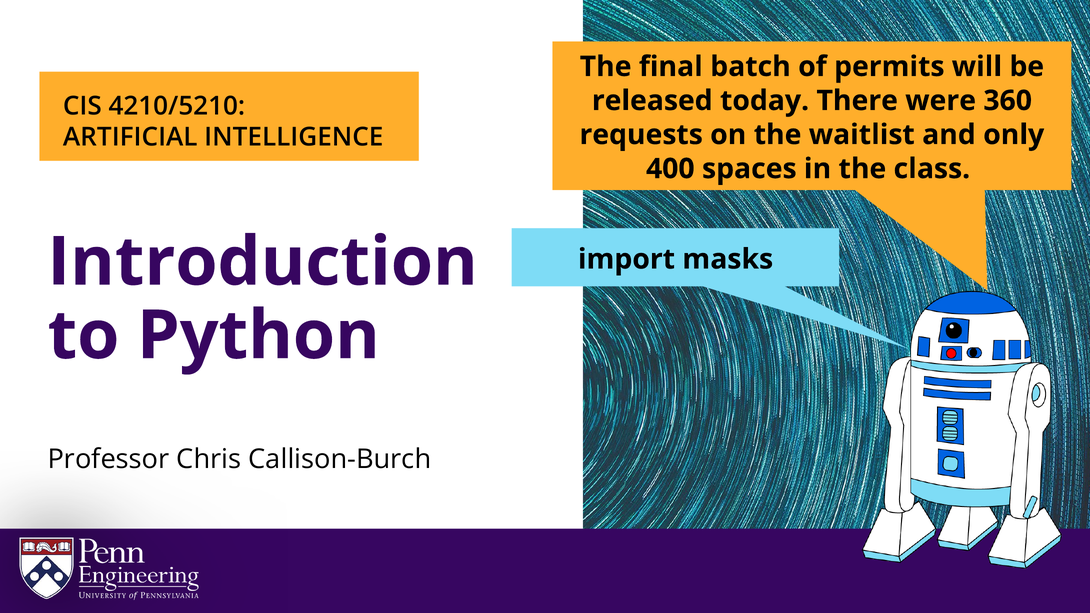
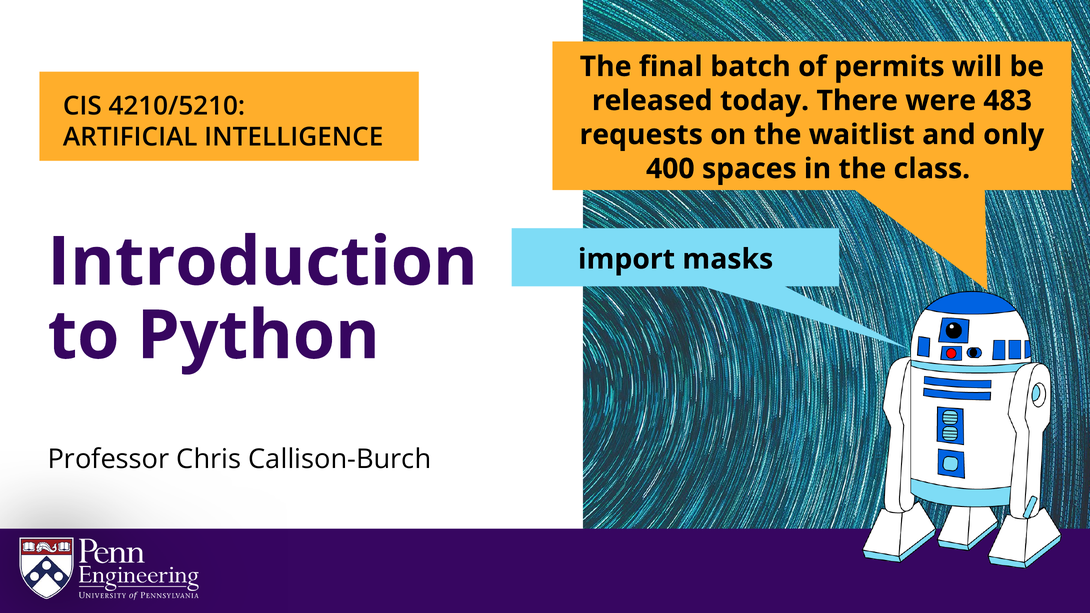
360: 360 -> 483 (1008, 101)
